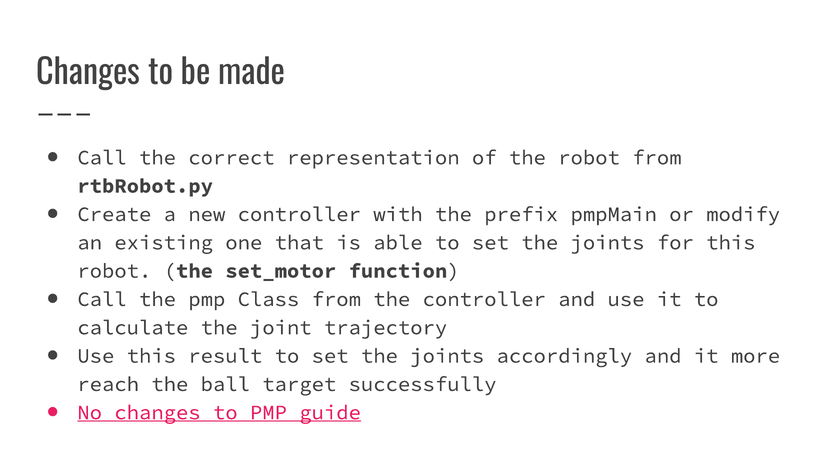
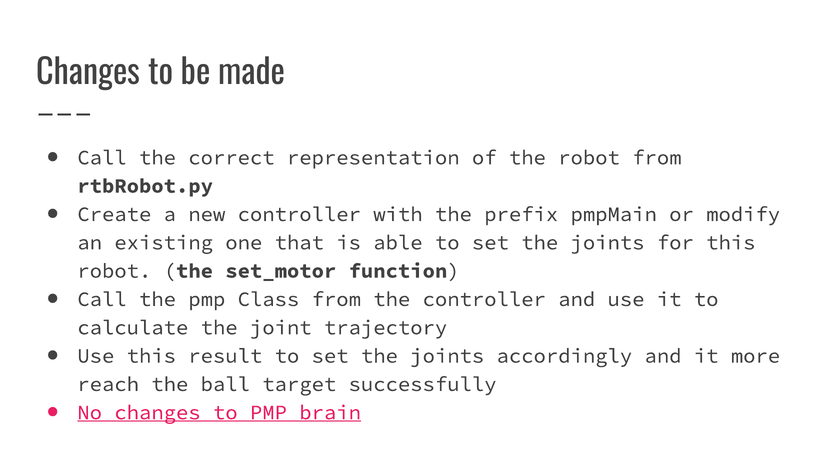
guide: guide -> brain (330, 413)
